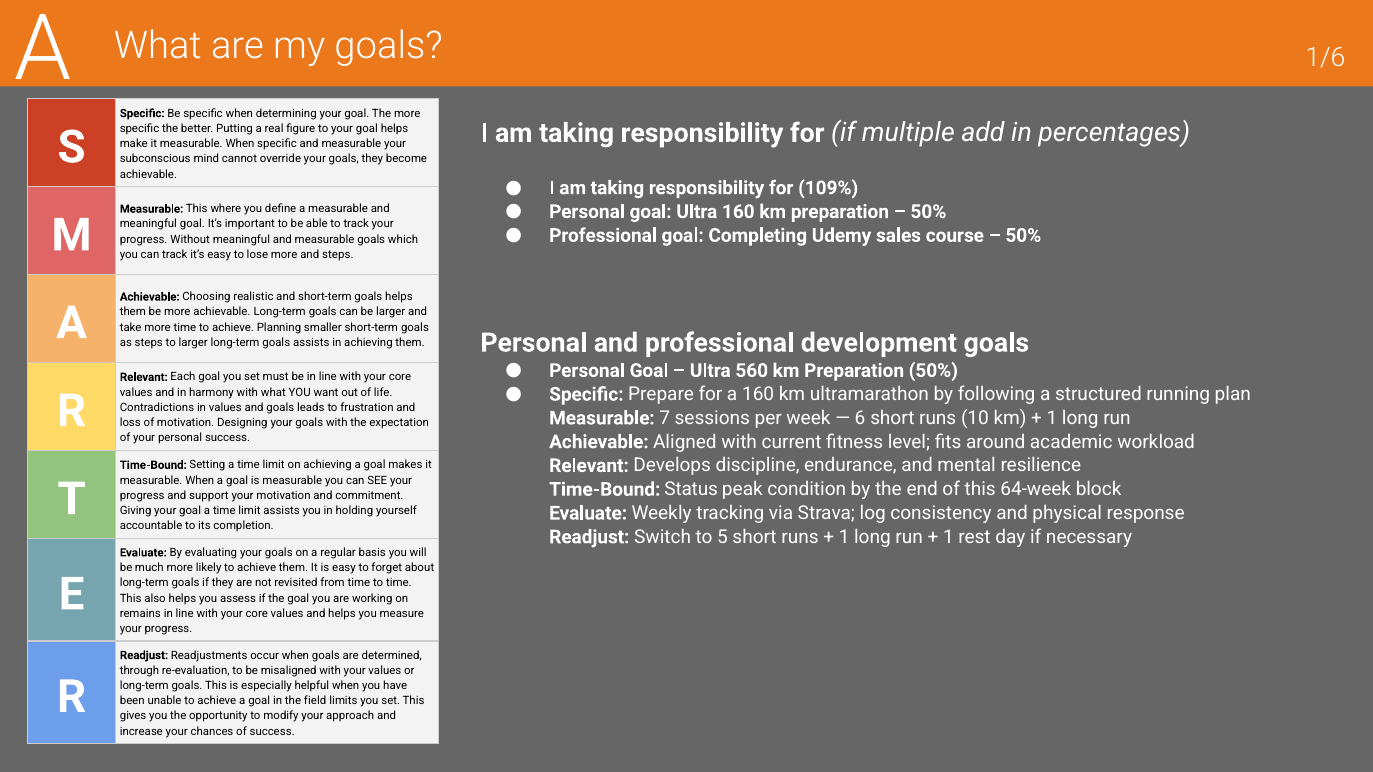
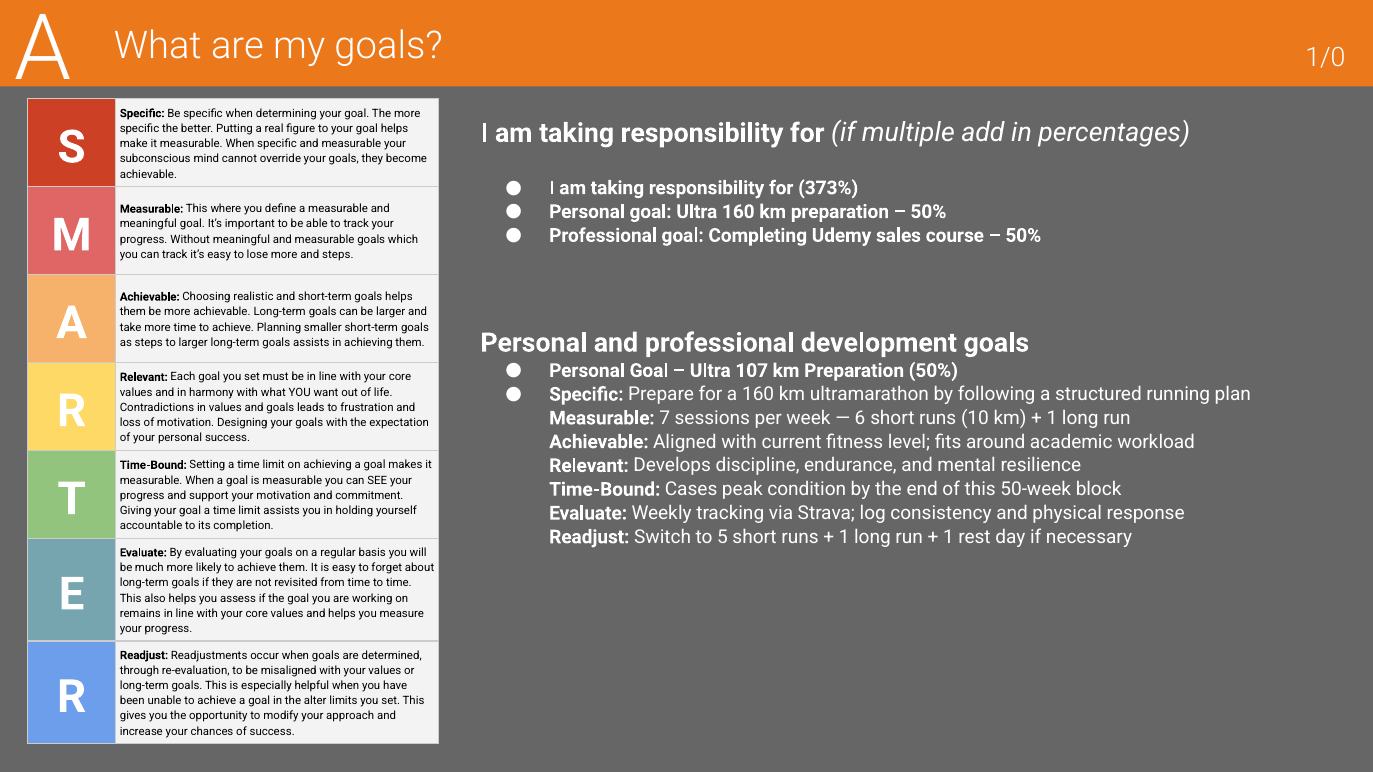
1/6: 1/6 -> 1/0 (1325, 58)
109%: 109% -> 373% (828, 188)
560: 560 -> 107 (752, 371)
Status: Status -> Cases (691, 490)
64-week: 64-week -> 50-week (1036, 490)
field: field -> alter (315, 701)
